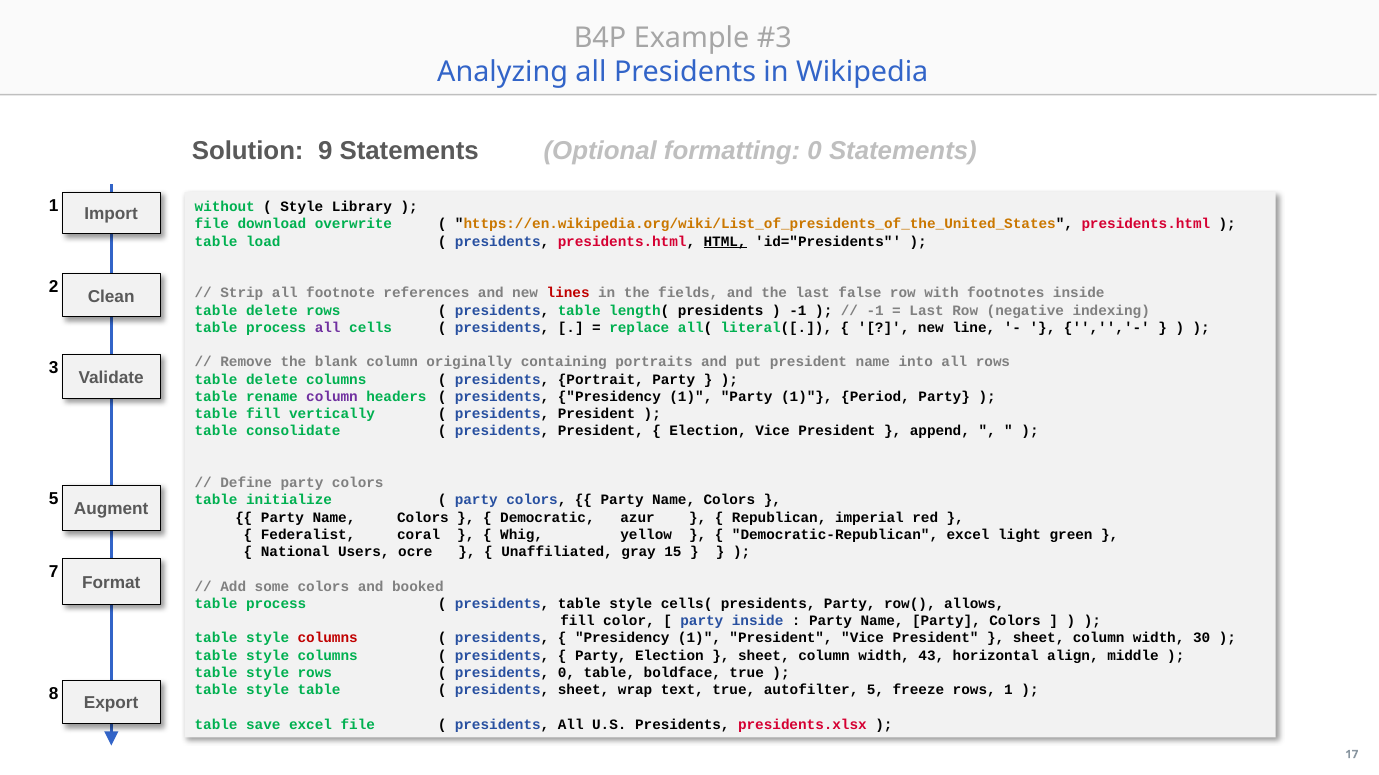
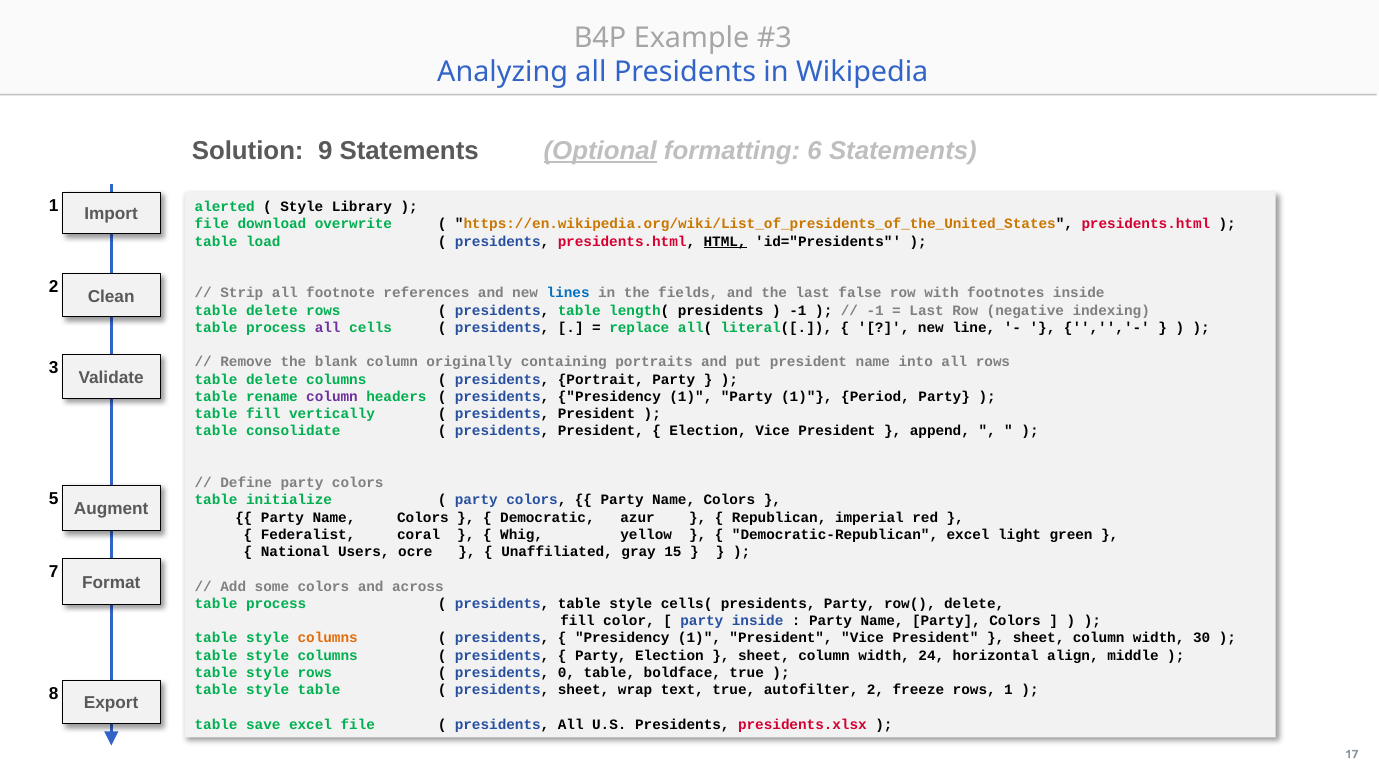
Optional underline: none -> present (600, 151)
formatting 0: 0 -> 6 (815, 151)
without: without -> alerted (225, 207)
lines colour: red -> blue (568, 293)
booked: booked -> across (418, 587)
row( allows: allows -> delete (974, 604)
columns colour: red -> orange (328, 639)
43: 43 -> 24 (931, 656)
autofilter 5: 5 -> 2 (875, 690)
